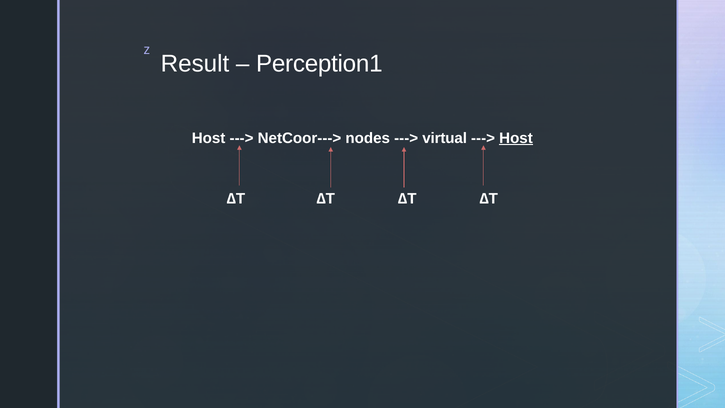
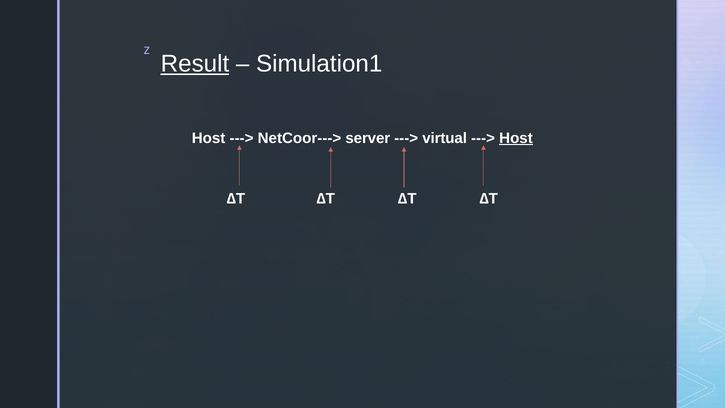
Result underline: none -> present (195, 64)
Perception1: Perception1 -> Simulation1 (319, 64)
nodes: nodes -> server (368, 138)
